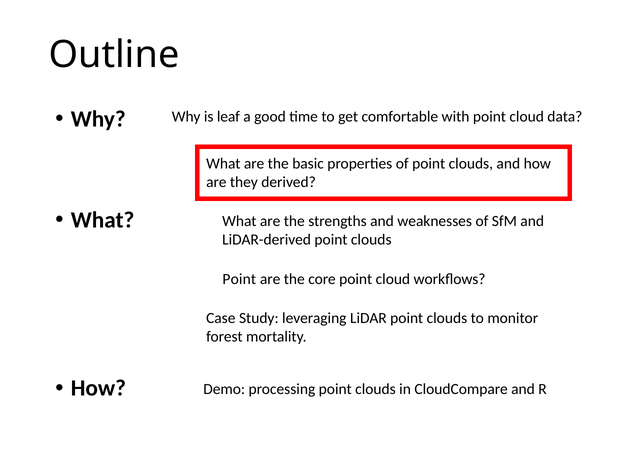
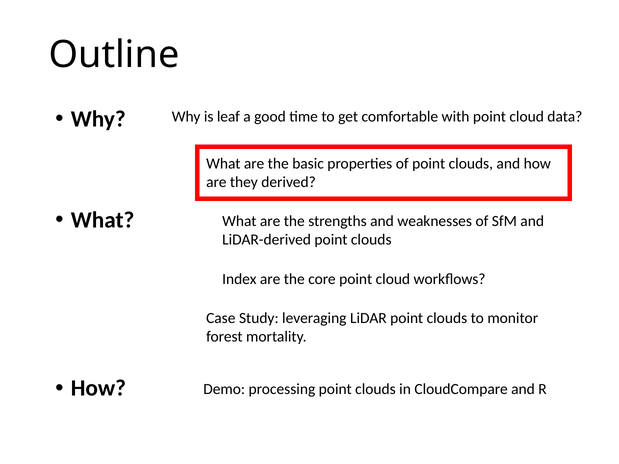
Point: Point -> Index (239, 280)
